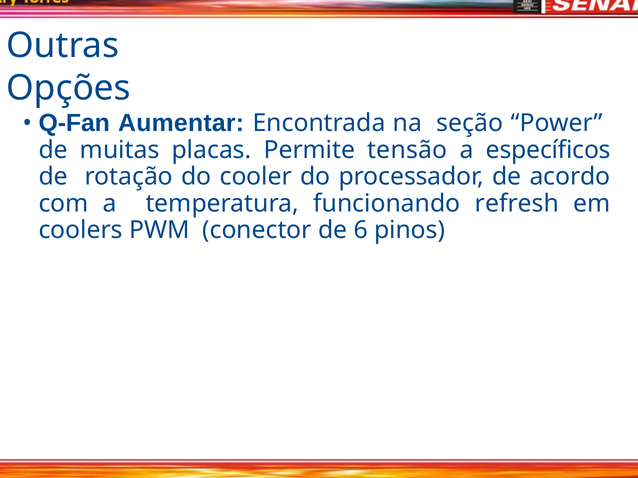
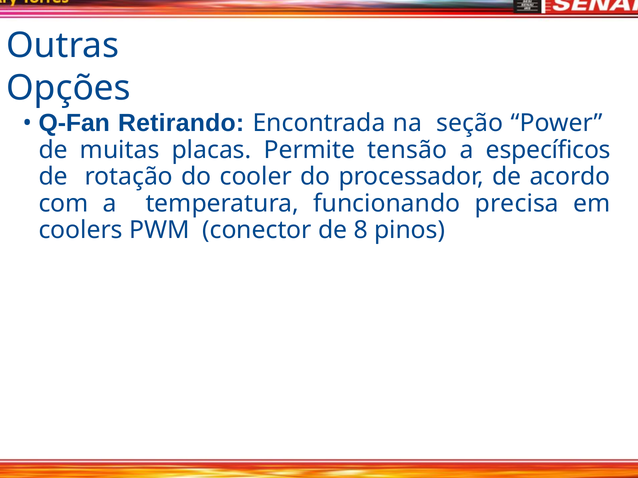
Aumentar: Aumentar -> Retirando (181, 123)
refresh: refresh -> precisa (517, 204)
6: 6 -> 8 (361, 230)
